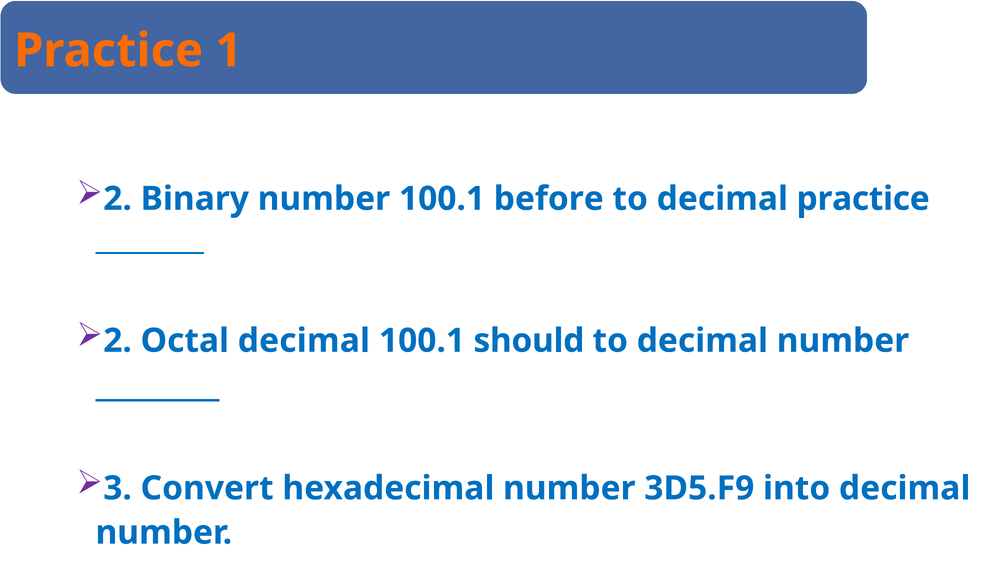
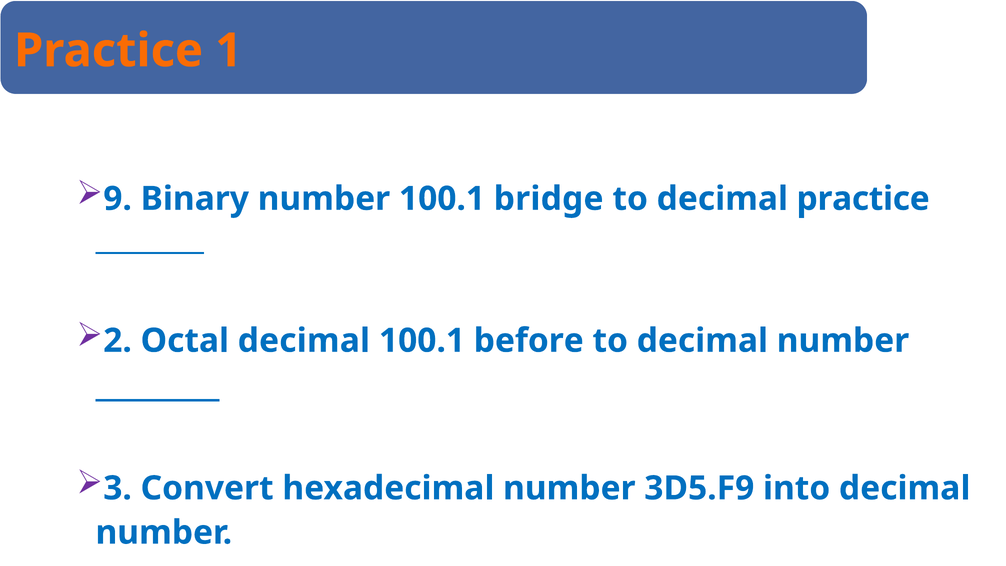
2: 2 -> 9 (118, 199)
before: before -> bridge (549, 199)
should: should -> before (529, 341)
